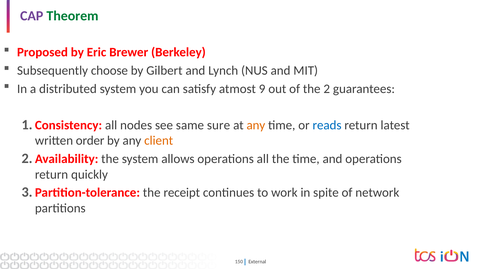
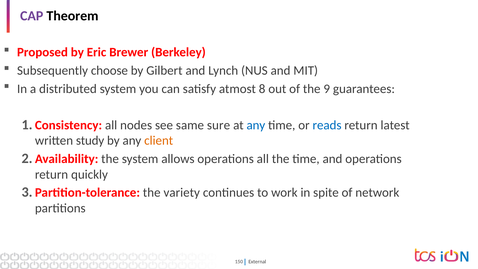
Theorem colour: green -> black (72, 16)
9: 9 -> 8 (262, 89)
2: 2 -> 9 (327, 89)
any colour: orange -> blue (256, 125)
order: order -> study (90, 141)
receipt: receipt -> variety (182, 193)
